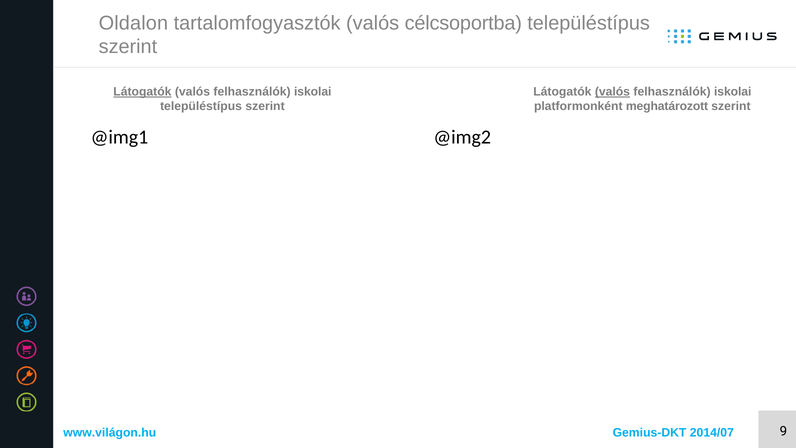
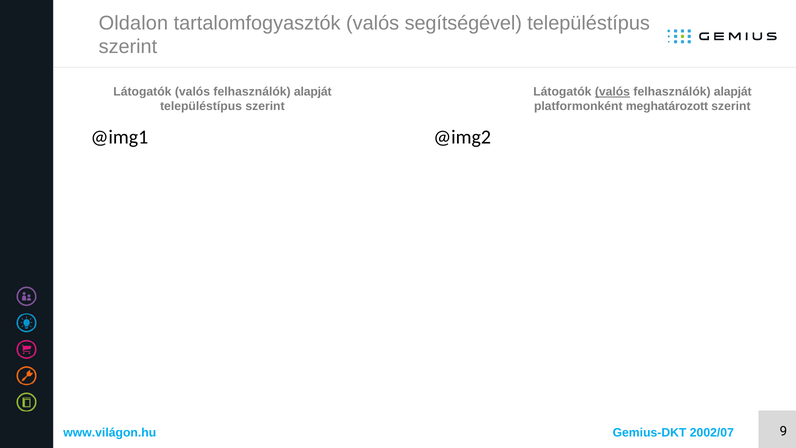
célcsoportba: célcsoportba -> segítségével (463, 23)
Látogatók underline: present -> none (142, 92)
iskolai: iskolai -> alapját (313, 92)
iskolai: iskolai -> alapját (733, 92)
2014/07: 2014/07 -> 2002/07 (712, 432)
